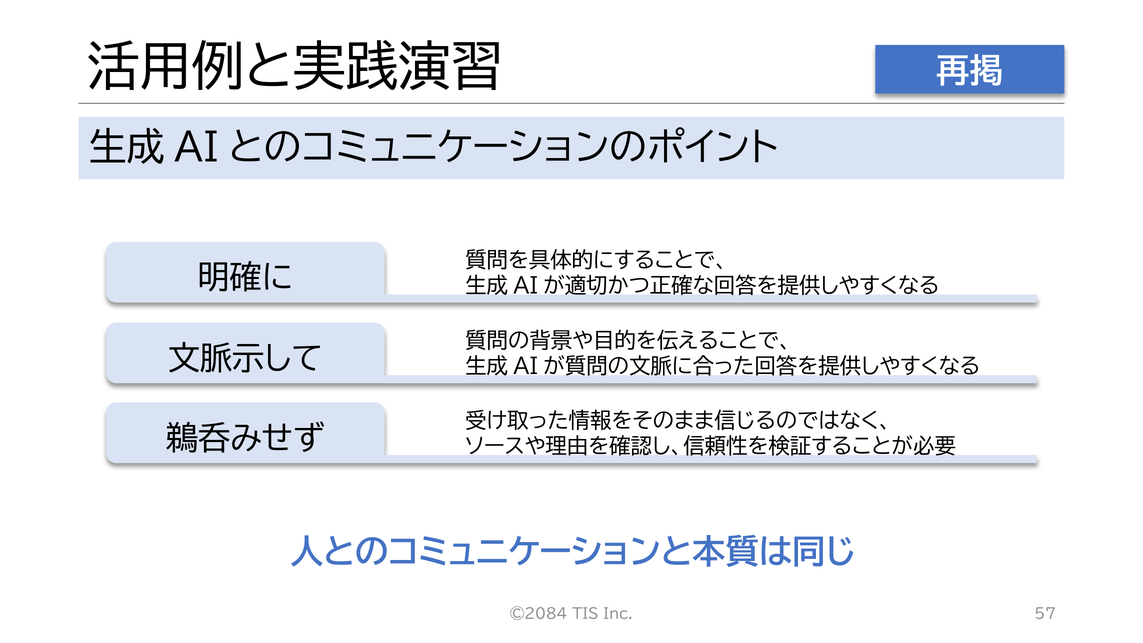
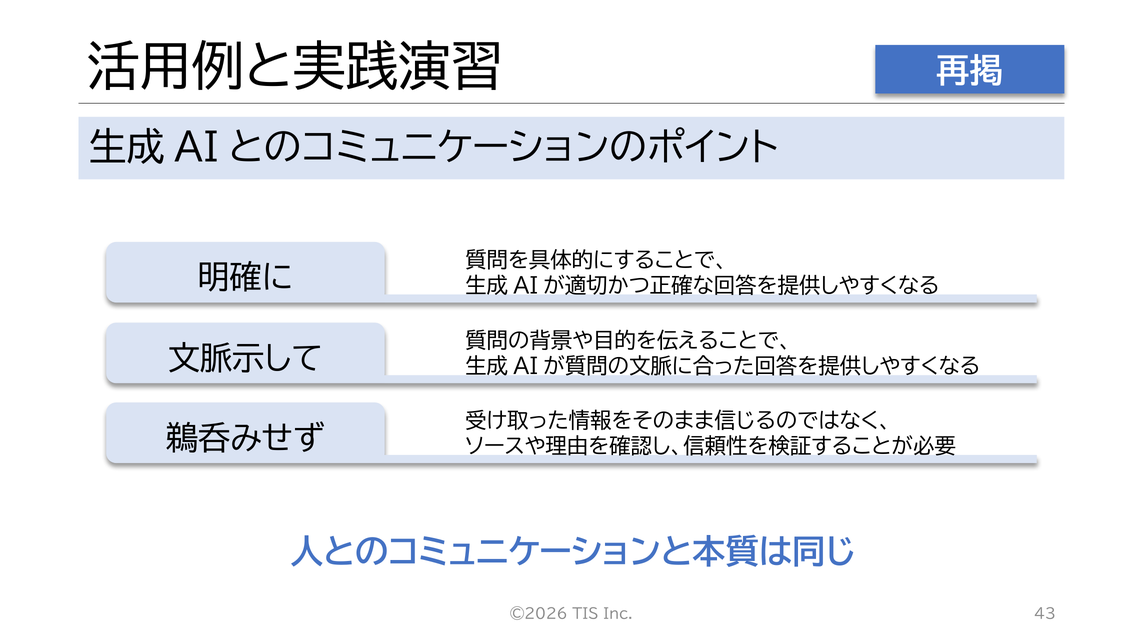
©2084: ©2084 -> ©2026 (539, 614)
57: 57 -> 43 (1045, 614)
